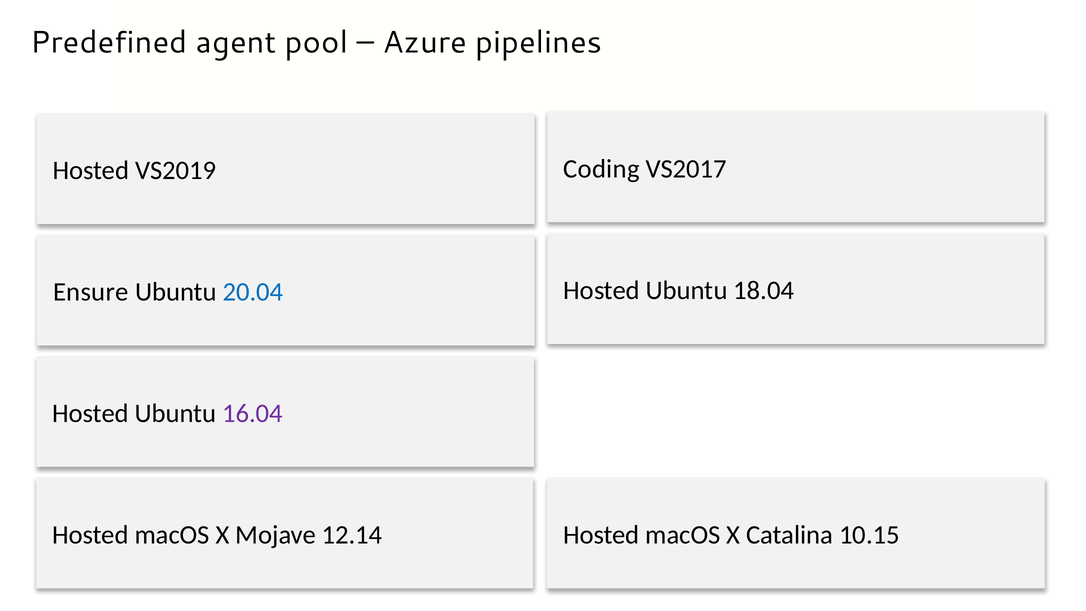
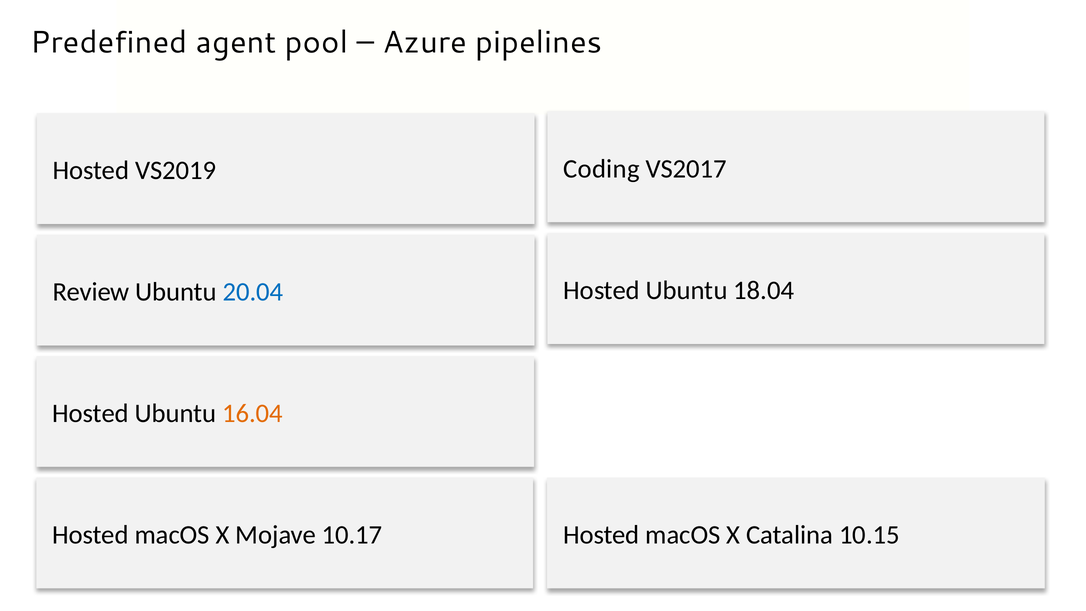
Ensure: Ensure -> Review (91, 292)
16.04 colour: purple -> orange (253, 413)
12.14: 12.14 -> 10.17 (352, 535)
